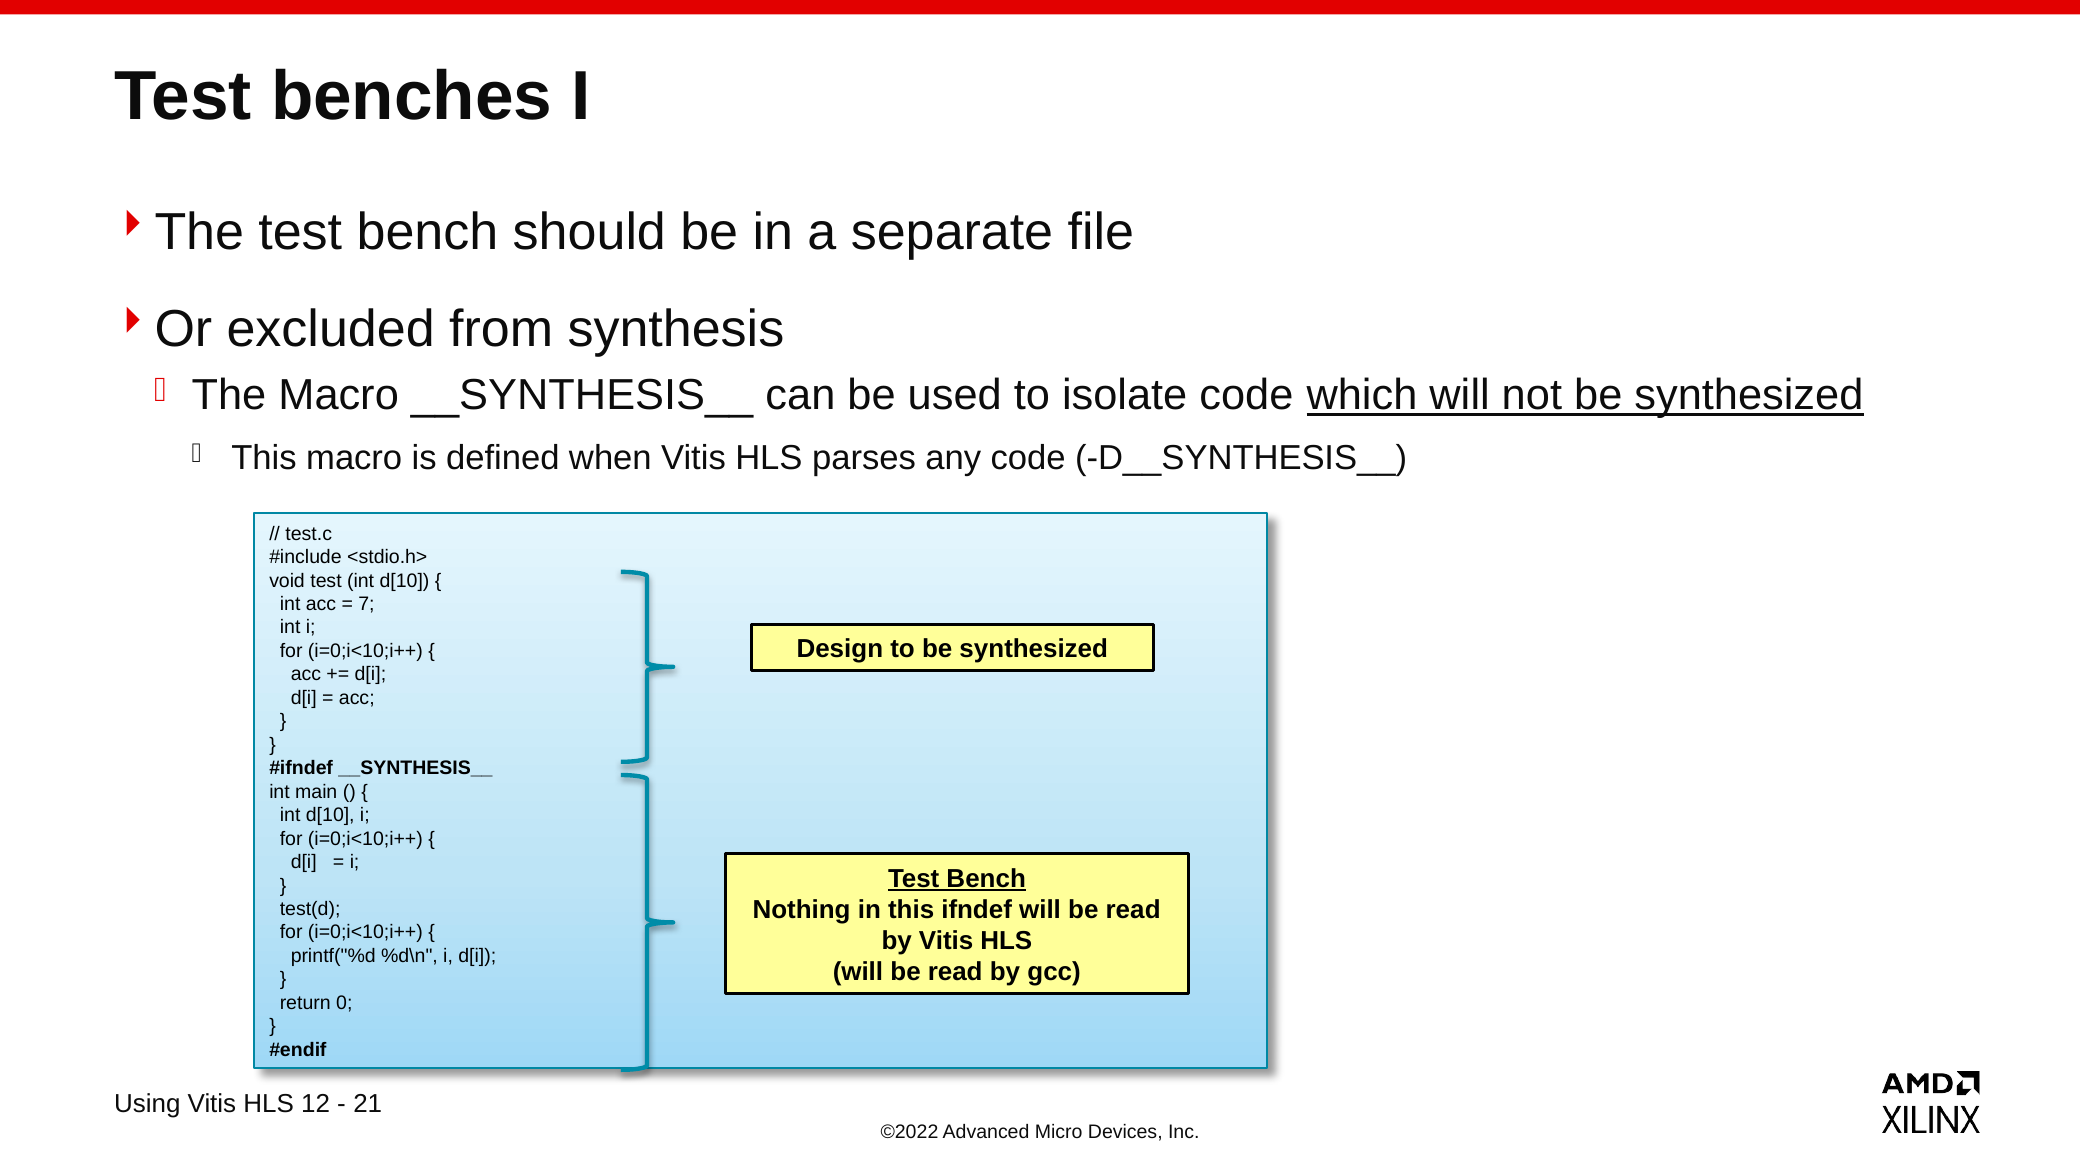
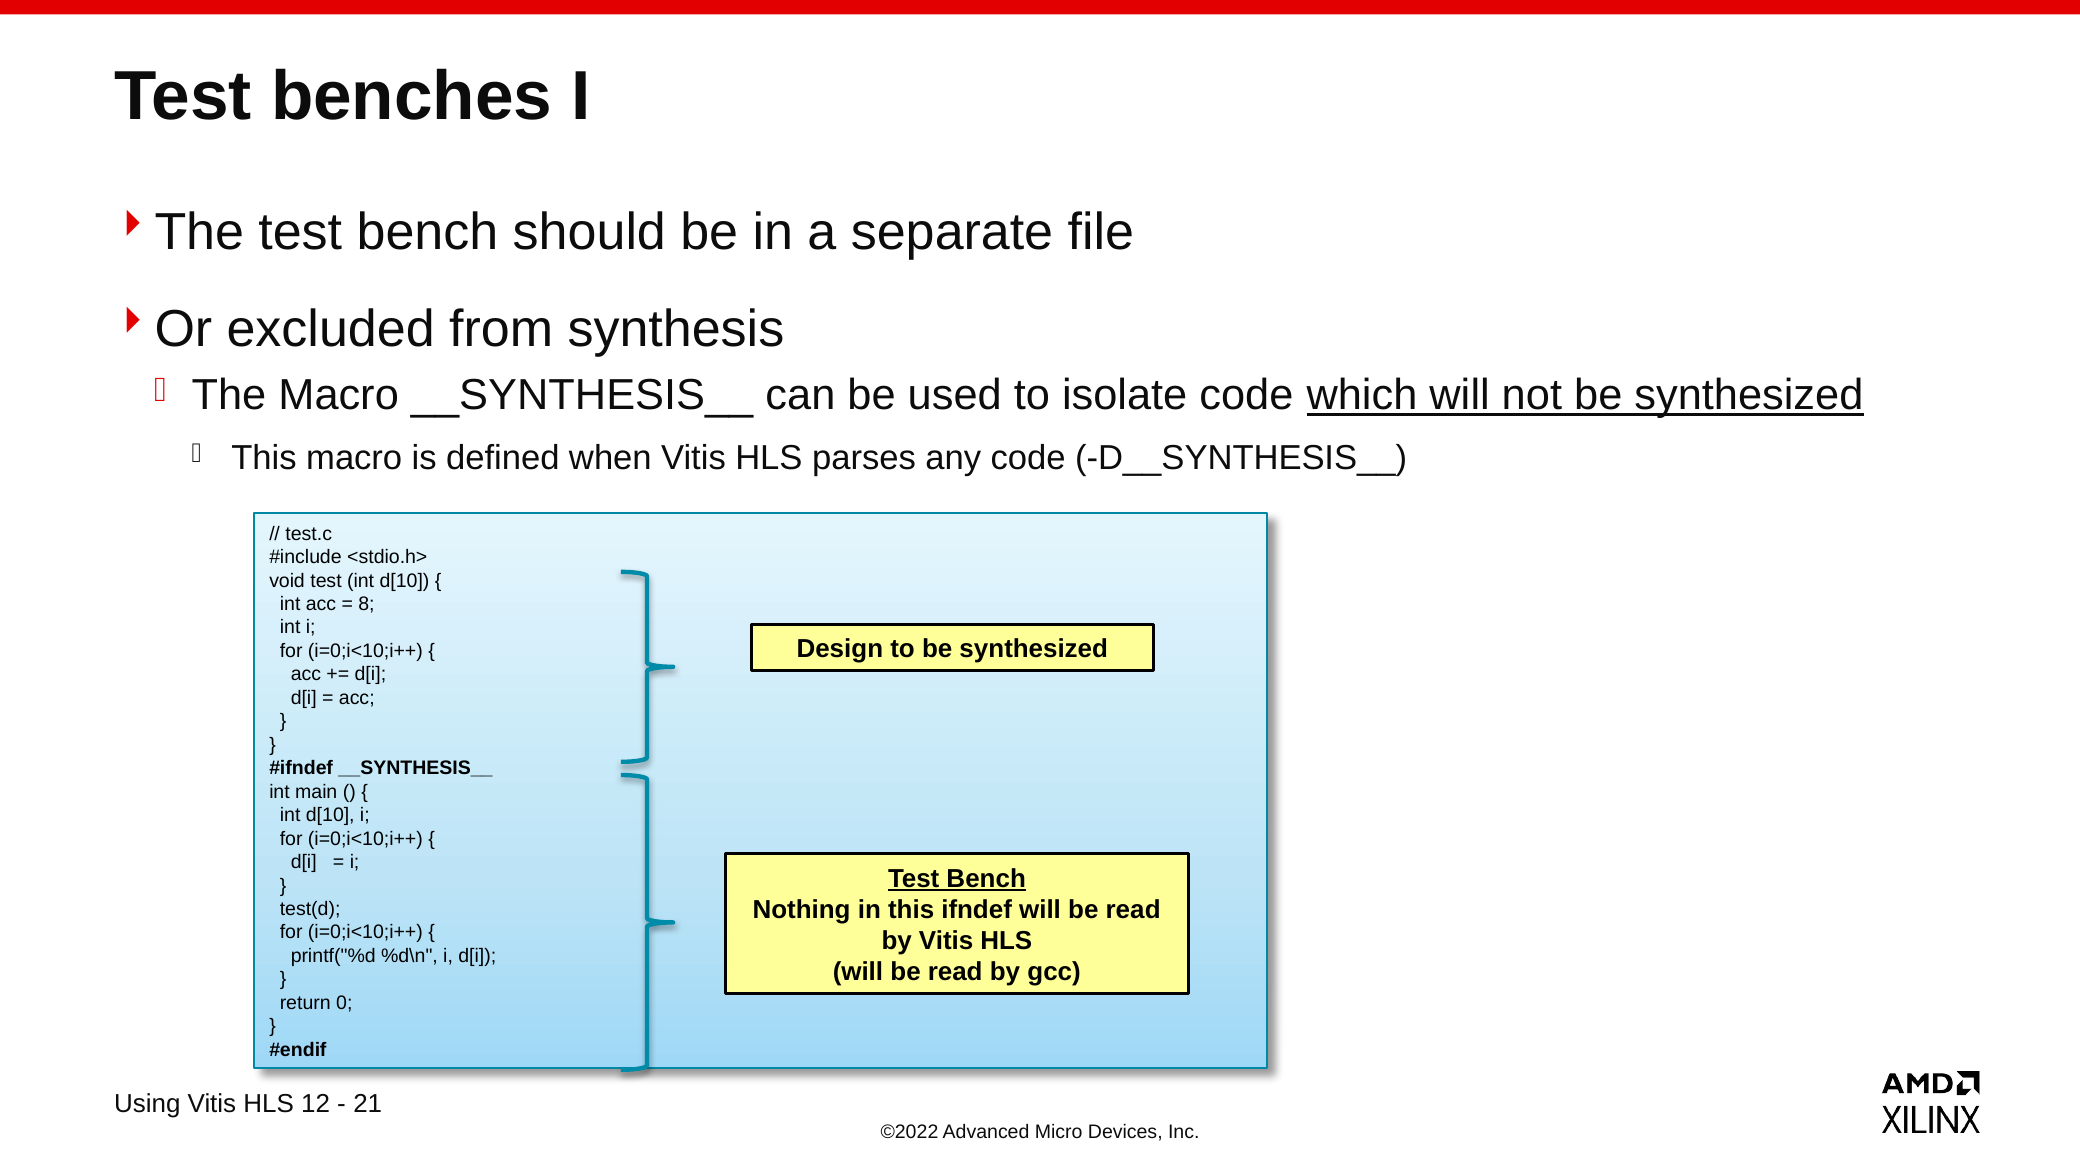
7: 7 -> 8 (367, 604)
